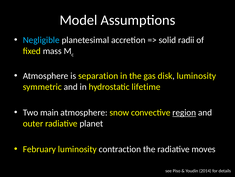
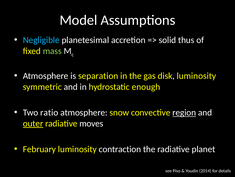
radii: radii -> thus (186, 40)
mass colour: white -> light green (52, 51)
lifetime: lifetime -> enough (146, 87)
main: main -> ratio (49, 112)
outer underline: none -> present (33, 123)
planet: planet -> moves (91, 123)
moves: moves -> planet (204, 149)
